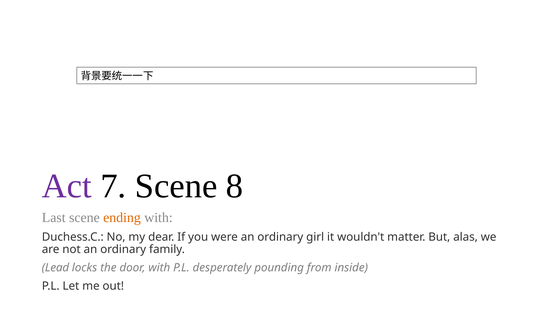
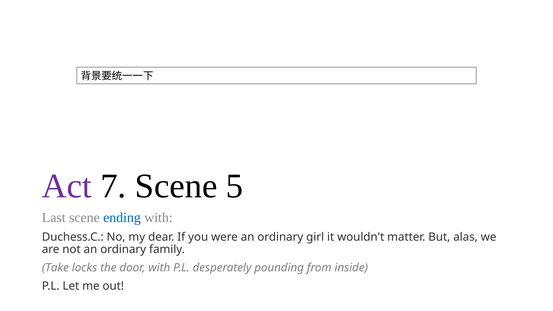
8: 8 -> 5 (235, 186)
ending colour: orange -> blue (122, 218)
Lead: Lead -> Take (55, 268)
